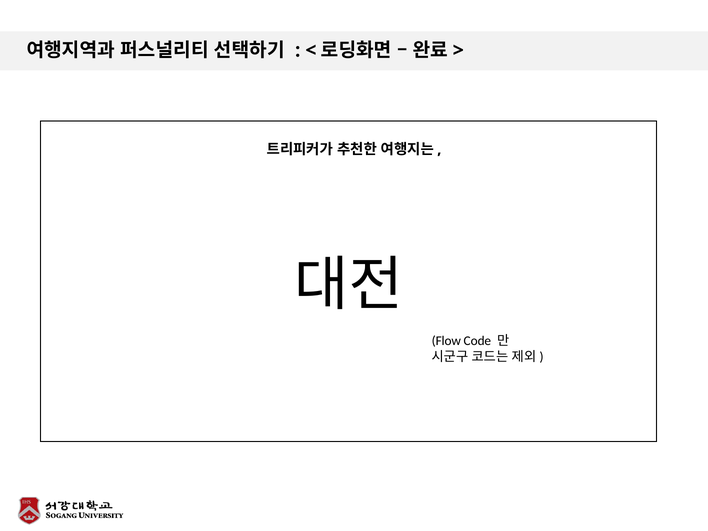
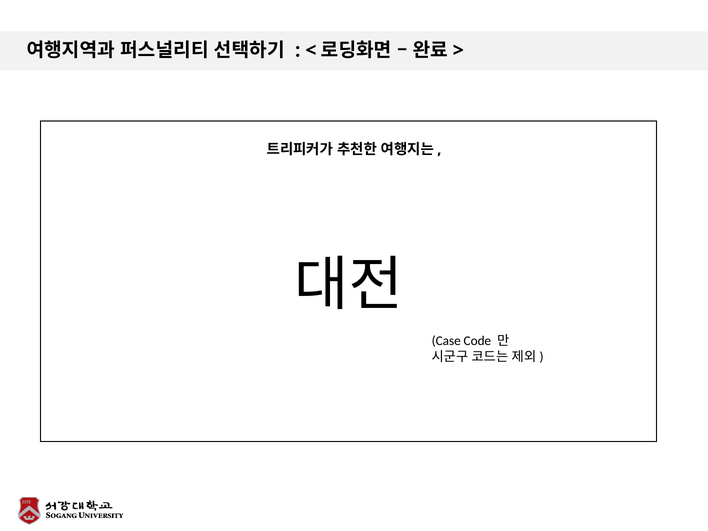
Flow: Flow -> Case (446, 341)
